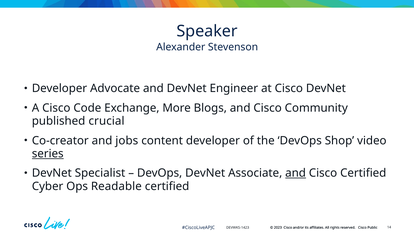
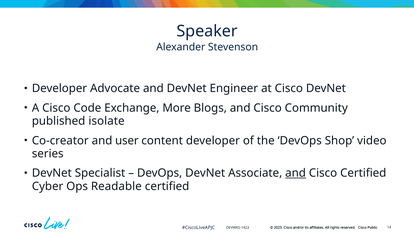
crucial: crucial -> isolate (107, 121)
jobs: jobs -> user (127, 140)
series underline: present -> none (48, 154)
